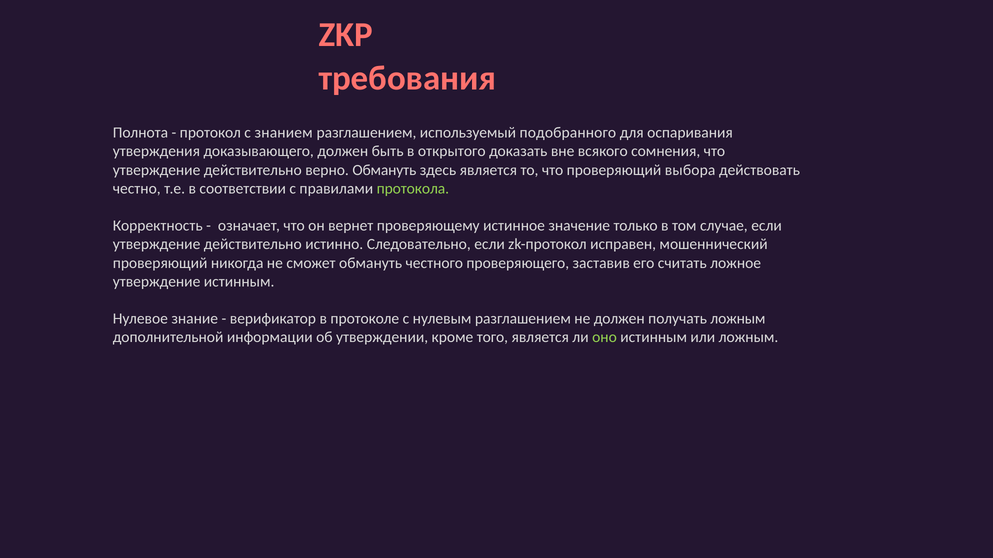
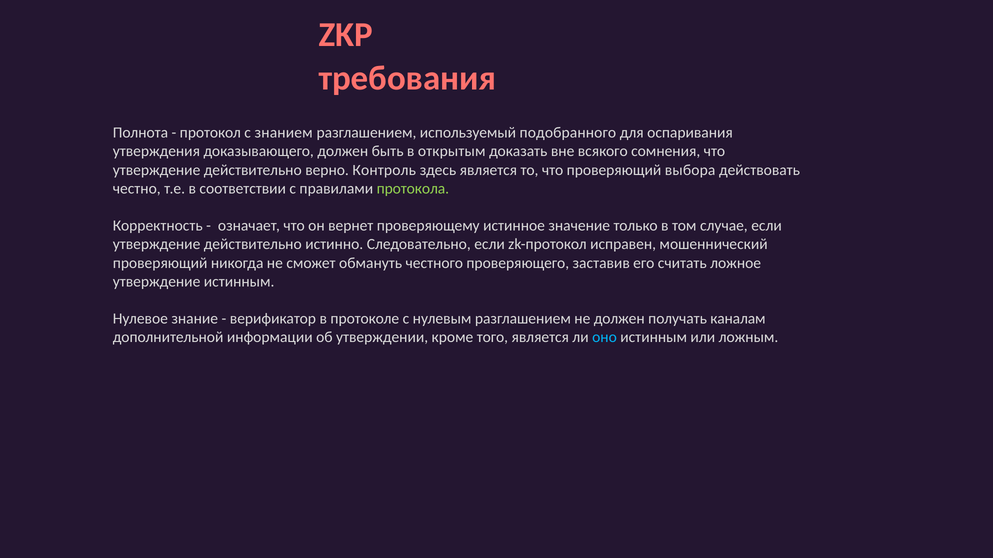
открытого: открытого -> открытым (452, 152)
верно Обмануть: Обмануть -> Контроль (384, 170)
получать ложным: ложным -> каналам (738, 319)
оно colour: light green -> light blue (605, 338)
